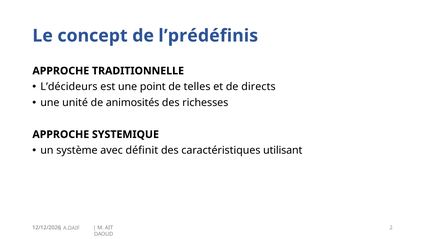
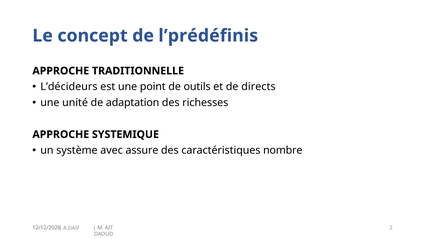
telles: telles -> outils (197, 87)
animosités: animosités -> adaptation (133, 103)
définit: définit -> assure (142, 150)
utilisant: utilisant -> nombre (283, 150)
